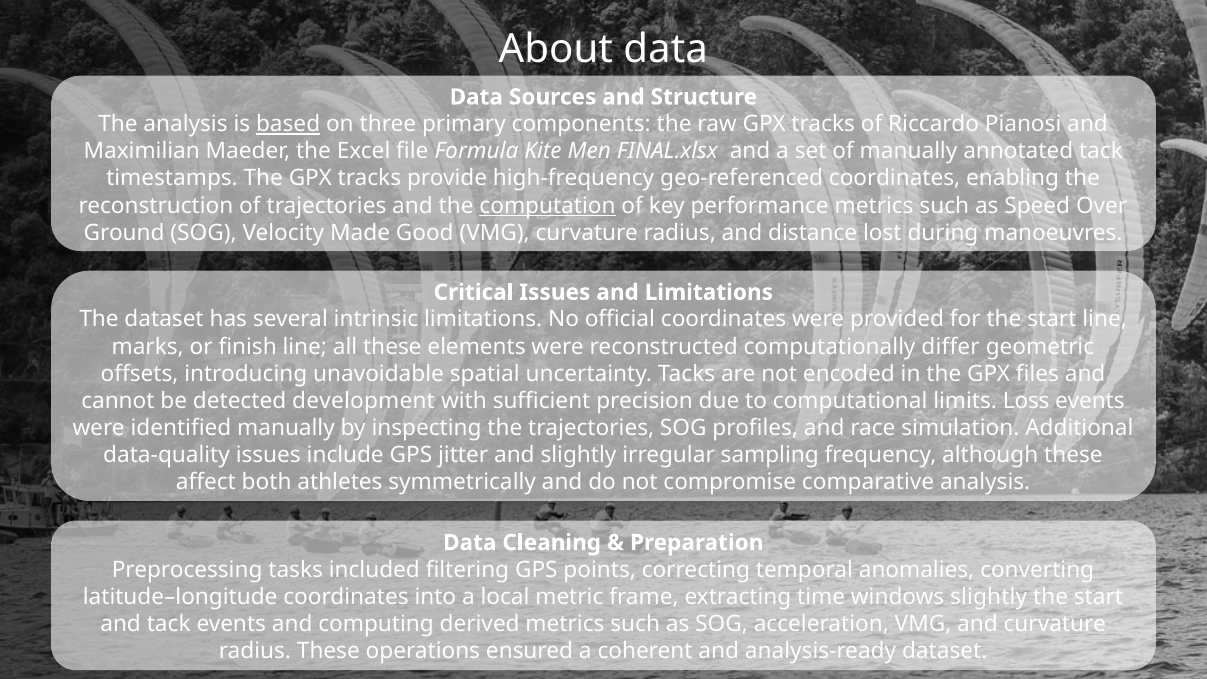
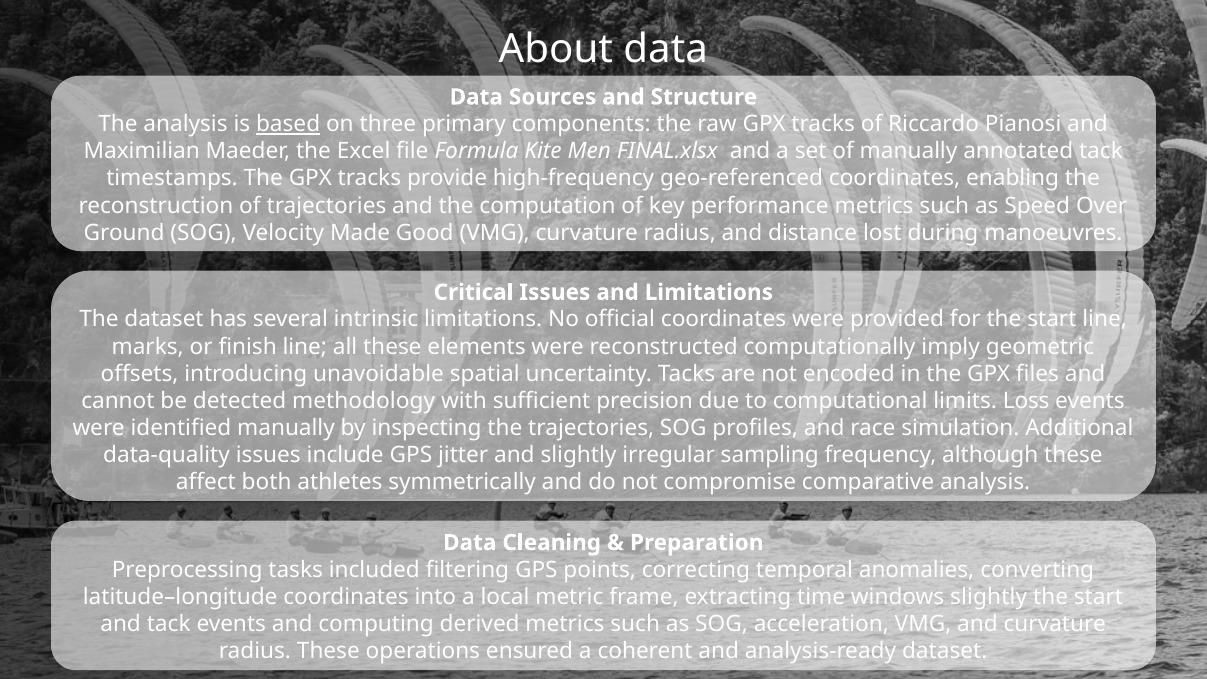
computation underline: present -> none (548, 206)
differ: differ -> imply (951, 347)
development: development -> methodology (364, 401)
